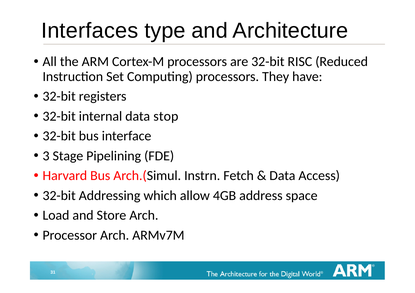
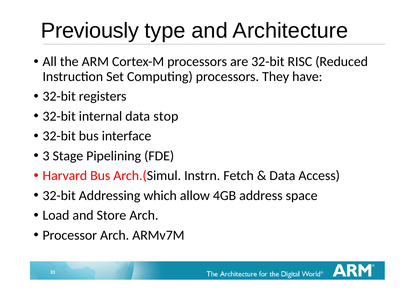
Interfaces: Interfaces -> Previously (90, 31)
